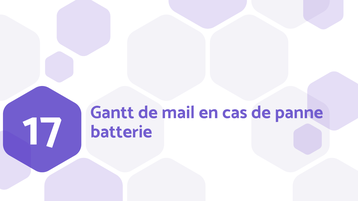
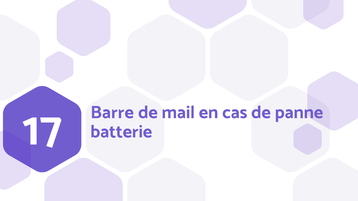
Gantt: Gantt -> Barre (112, 112)
